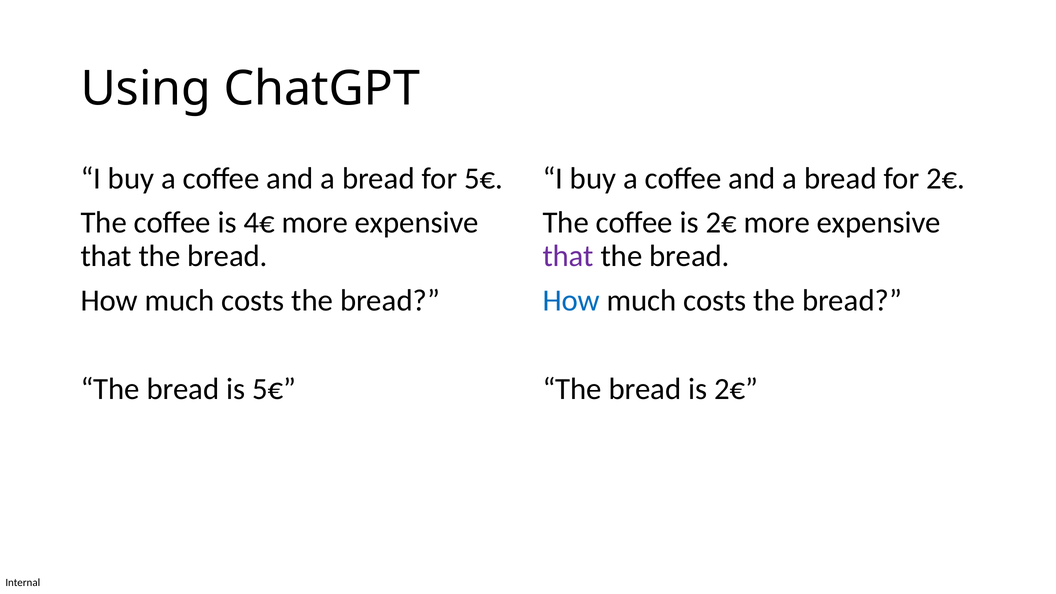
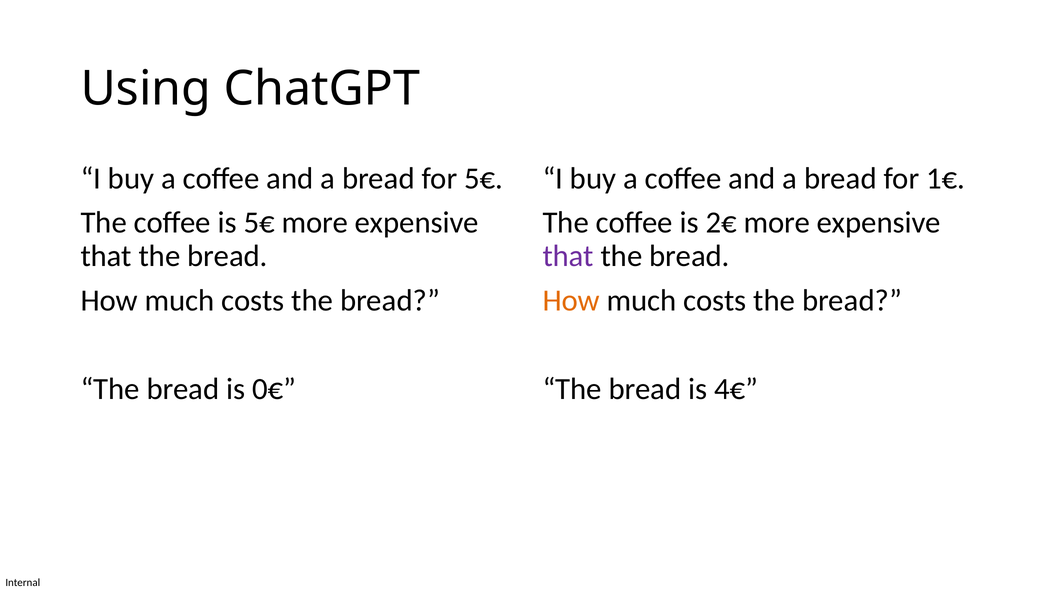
for 2€: 2€ -> 1€ (946, 179)
is 4€: 4€ -> 5€ (259, 223)
How colour: blue -> orange (571, 300)
is 5€: 5€ -> 0€ (274, 389)
bread is 2€: 2€ -> 4€ (736, 389)
